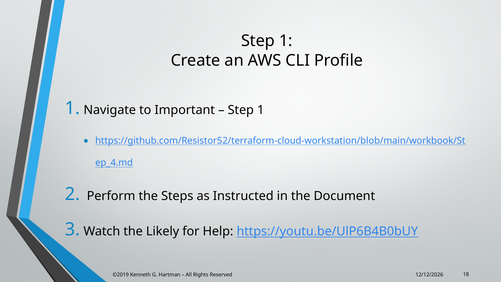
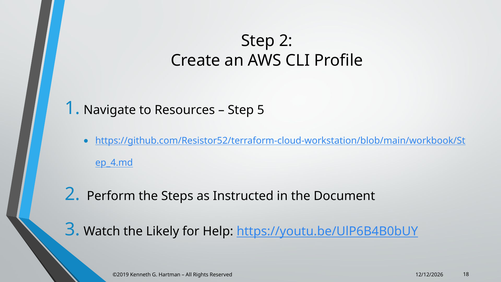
1: 1 -> 2 (286, 41)
Important: Important -> Resources (185, 110)
1: 1 -> 5 (261, 110)
